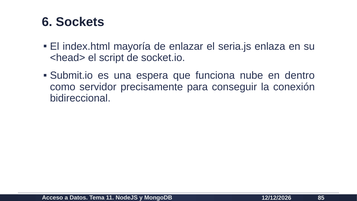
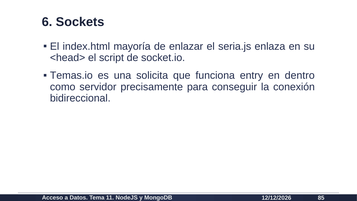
Submit.io: Submit.io -> Temas.io (71, 75)
espera: espera -> solicita (152, 75)
nube: nube -> entry (251, 75)
